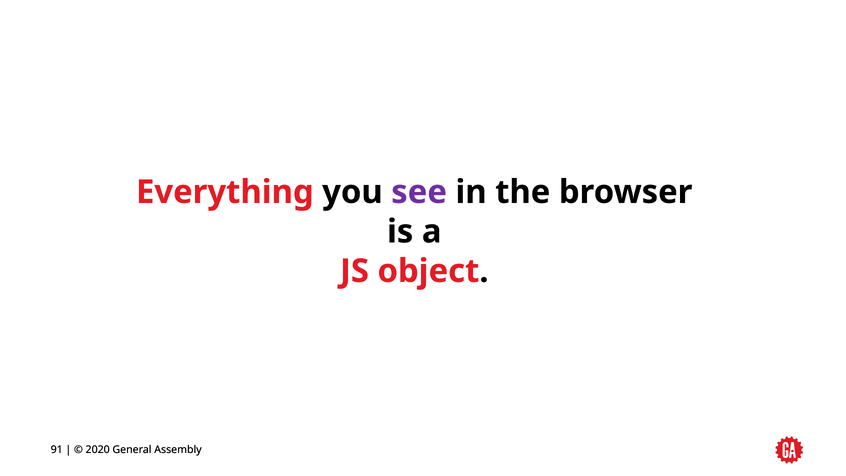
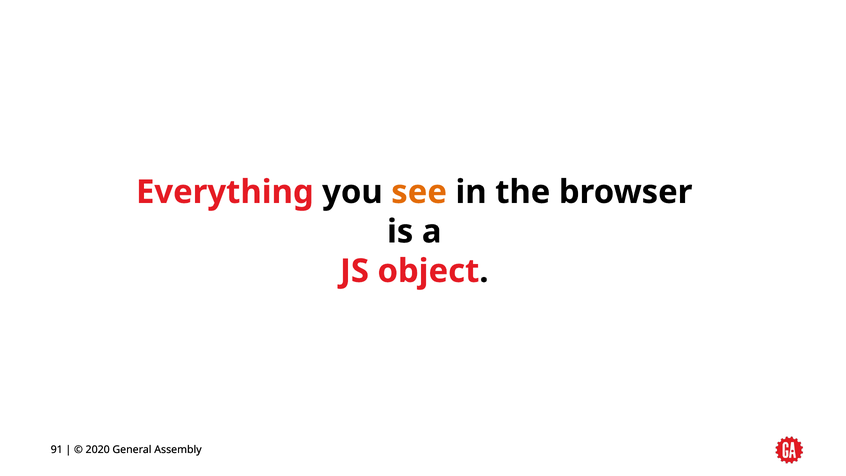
see colour: purple -> orange (419, 192)
